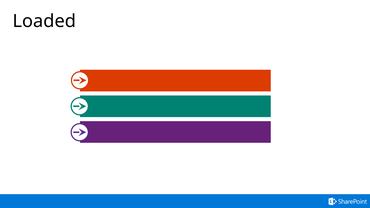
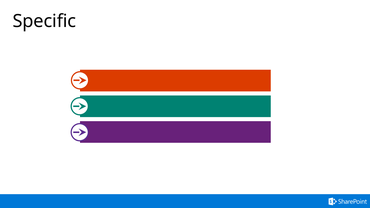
Loaded: Loaded -> Specific (44, 21)
